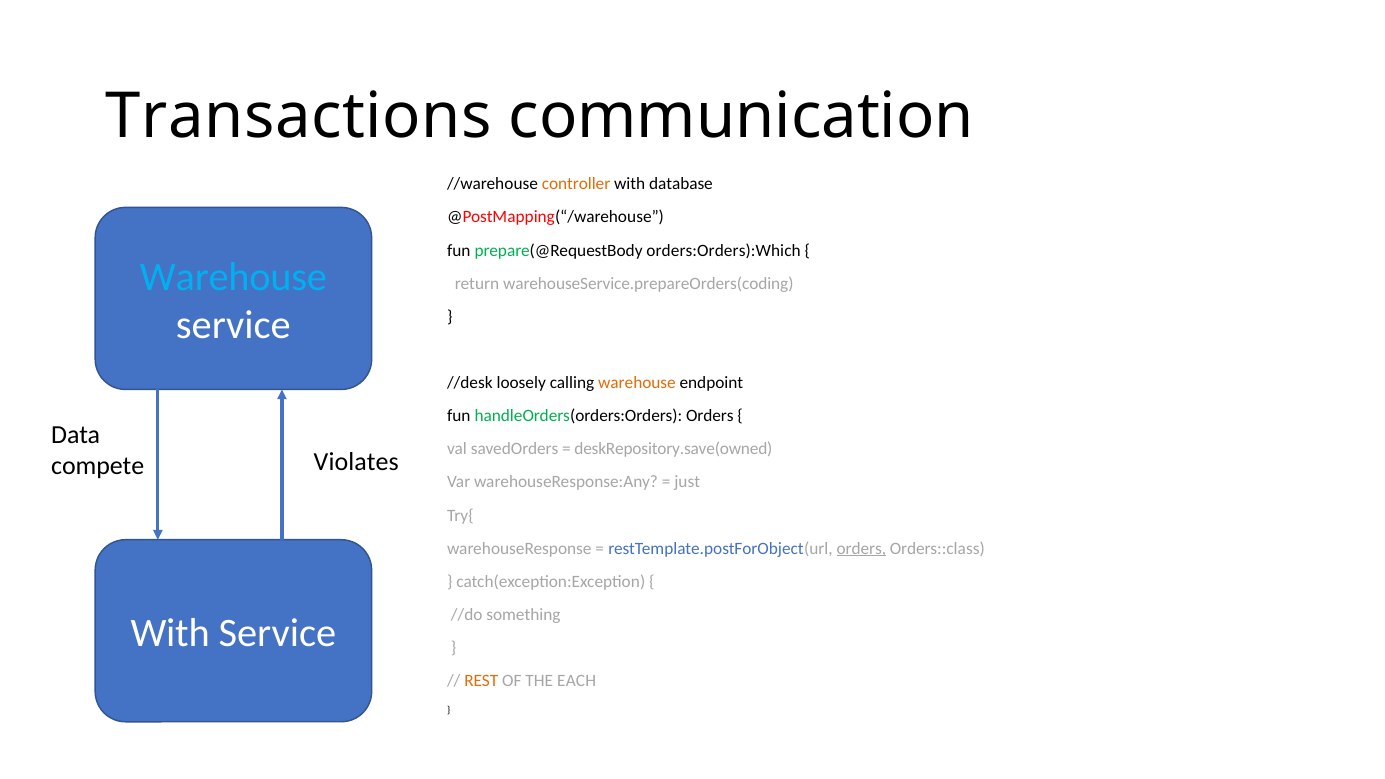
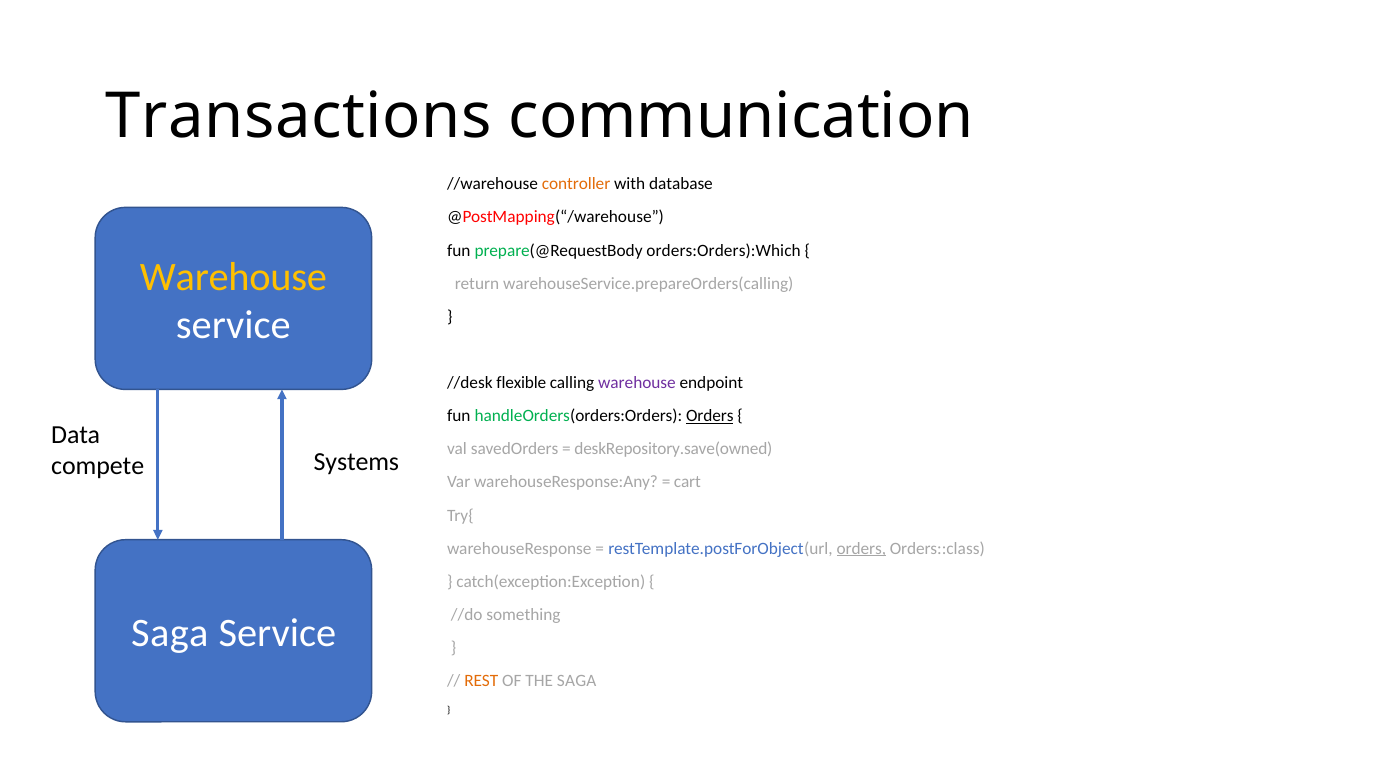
Warehouse colour: light blue -> yellow (233, 277)
warehouseService.prepareOrders(coding: warehouseService.prepareOrders(coding -> warehouseService.prepareOrders(calling (648, 284)
loosely: loosely -> flexible (521, 383)
warehouse colour: orange -> purple (637, 383)
Orders underline: none -> present (710, 416)
Violates: Violates -> Systems (356, 462)
just: just -> cart (687, 482)
With: With -> Saga (170, 634)
THE EACH: EACH -> SAGA (577, 681)
